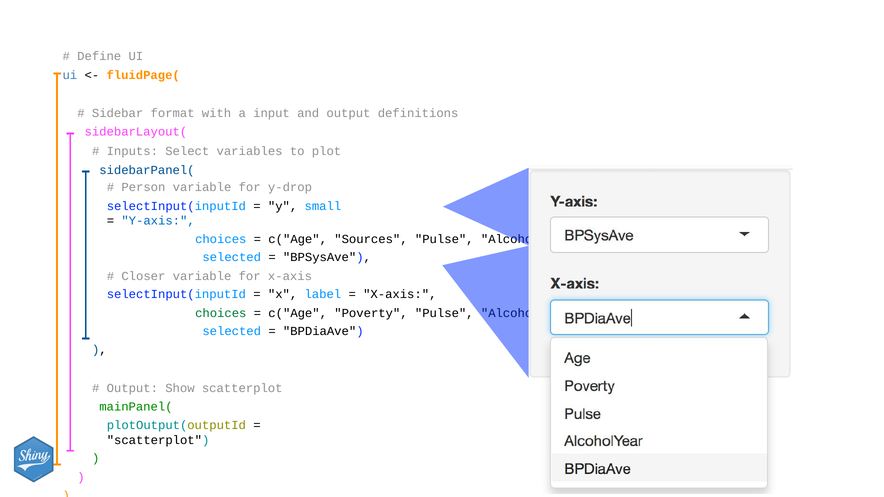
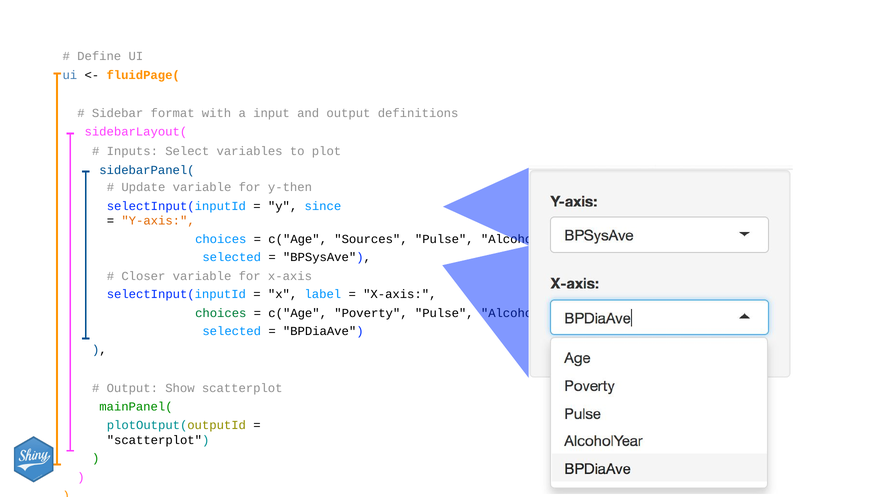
Person: Person -> Update (143, 187)
y-drop: y-drop -> y-then (290, 187)
small: small -> since (323, 206)
Y-axis colour: blue -> orange (158, 221)
